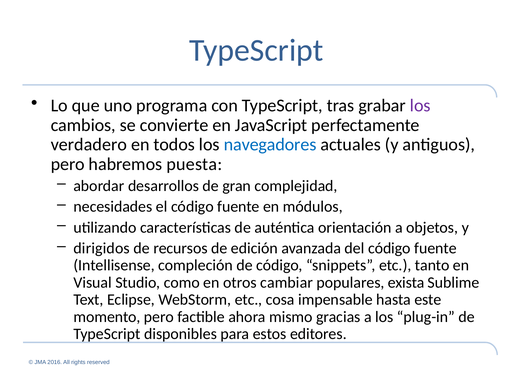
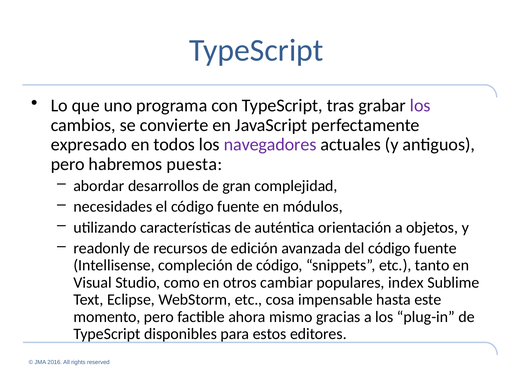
verdadero: verdadero -> expresado (89, 145)
navegadores colour: blue -> purple (270, 145)
dirigidos: dirigidos -> readonly (102, 248)
exista: exista -> index (406, 283)
